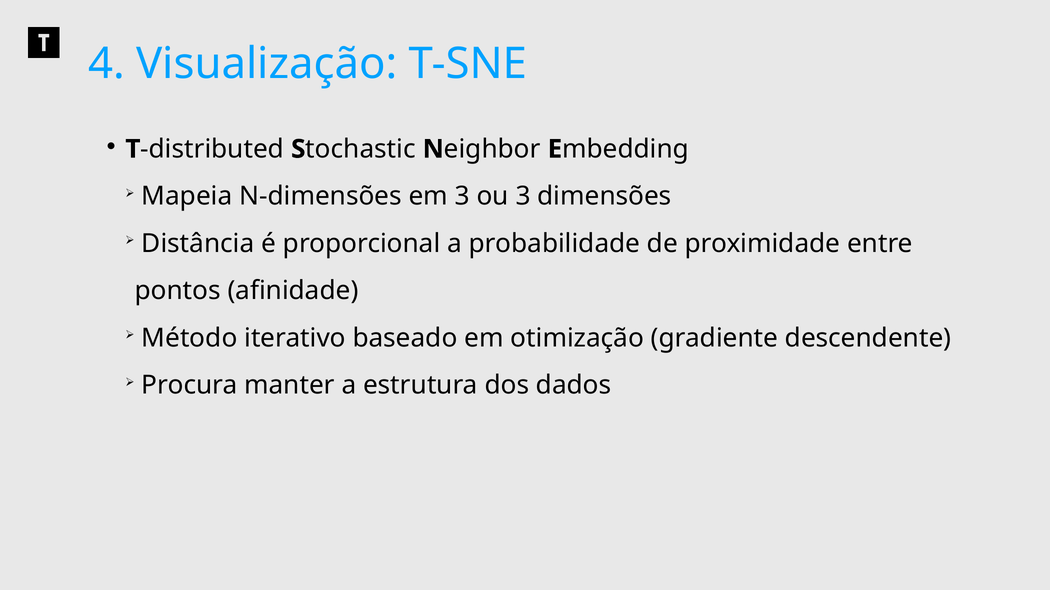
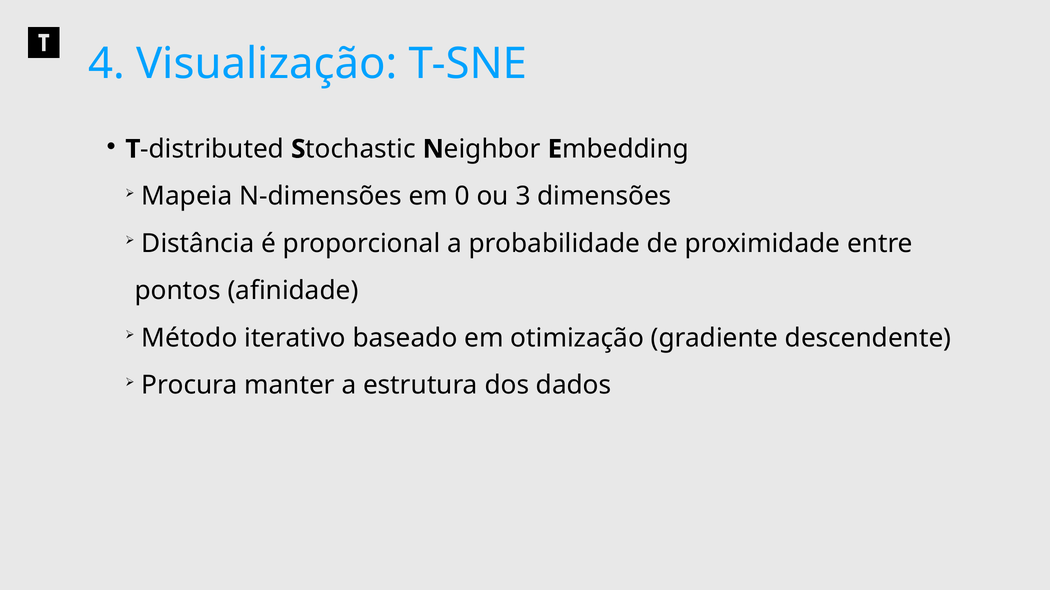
em 3: 3 -> 0 (462, 196)
